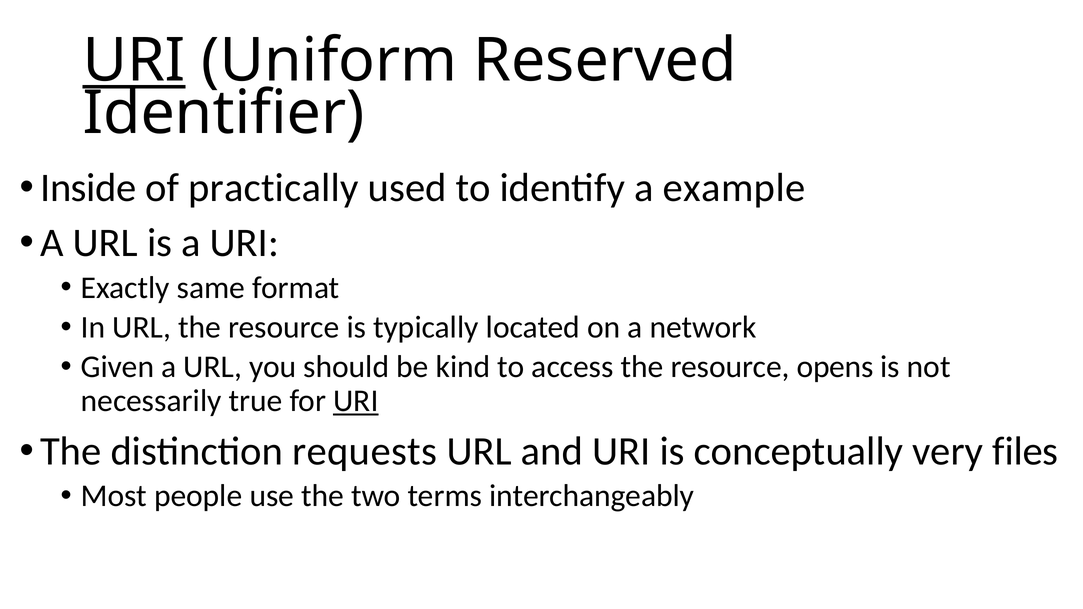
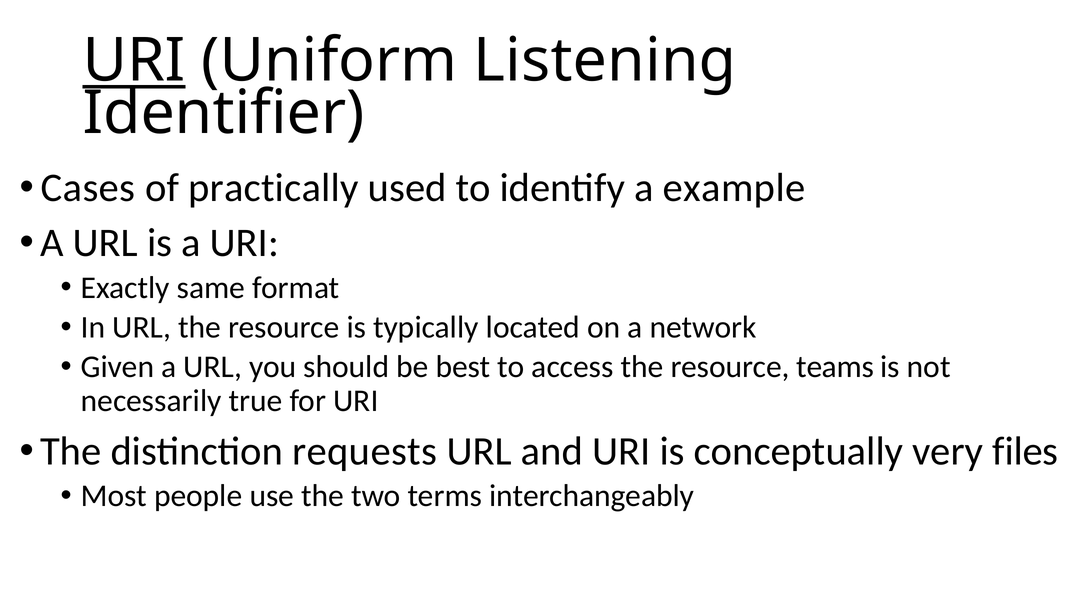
Reserved: Reserved -> Listening (605, 61)
Inside: Inside -> Cases (88, 188)
kind: kind -> best (463, 367)
opens: opens -> teams (835, 367)
URI underline: present -> none (356, 401)
